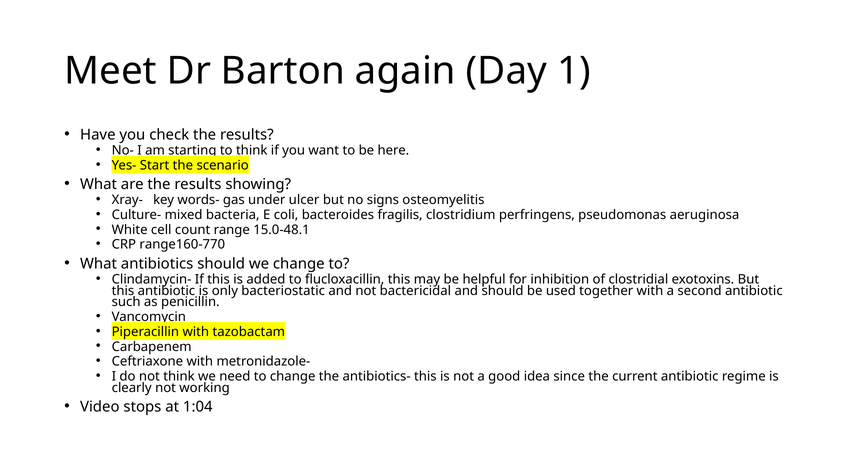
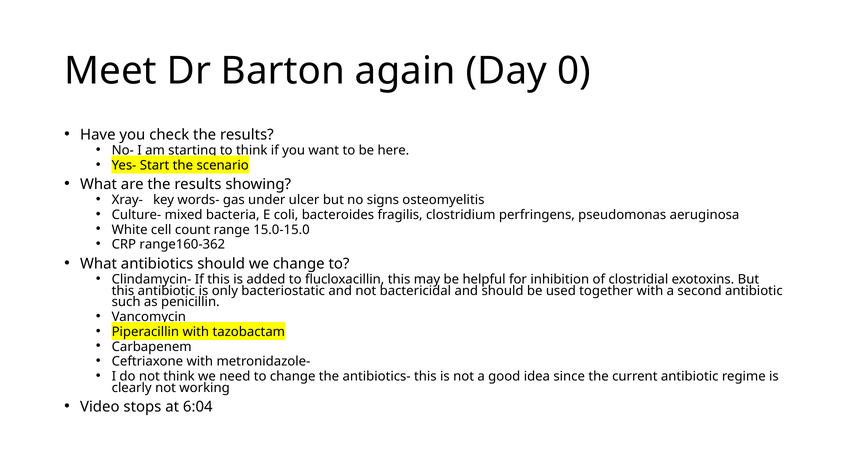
1: 1 -> 0 (574, 71)
15.0-48.1: 15.0-48.1 -> 15.0-15.0 (282, 230)
range160-770: range160-770 -> range160-362 (182, 245)
1:04: 1:04 -> 6:04 (198, 407)
